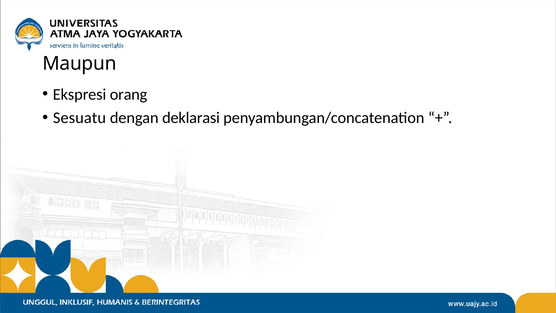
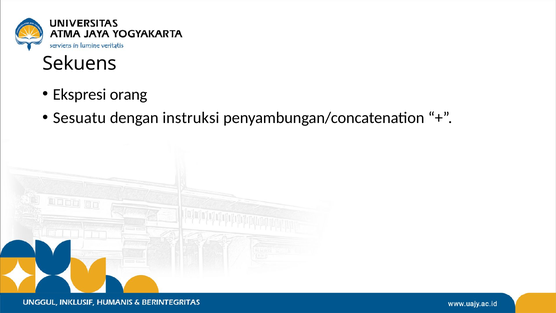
Maupun: Maupun -> Sekuens (79, 63)
deklarasi: deklarasi -> instruksi (191, 118)
